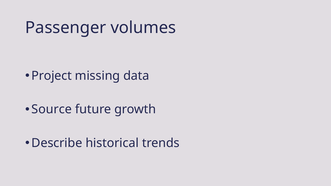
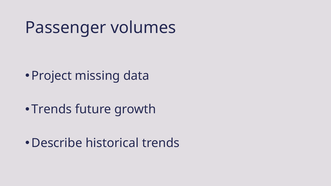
Source: Source -> Trends (52, 109)
